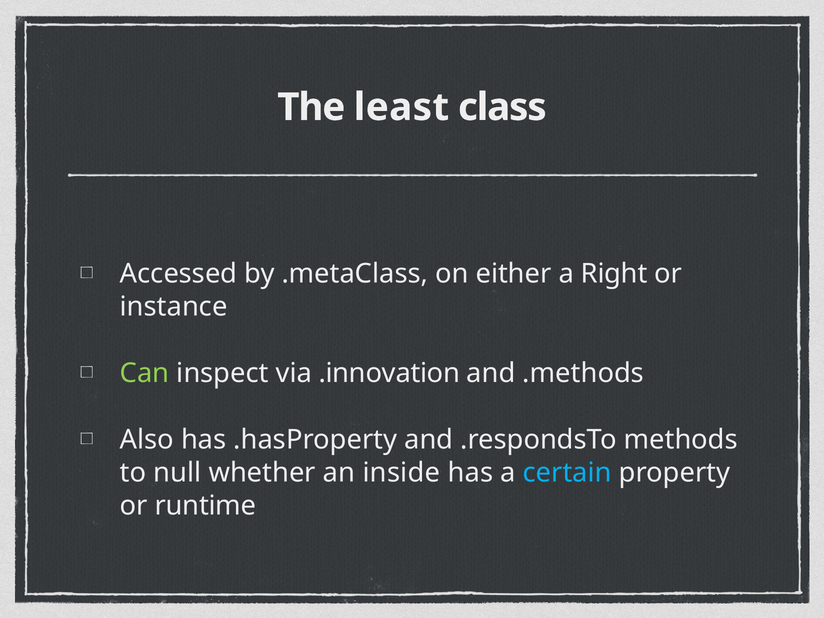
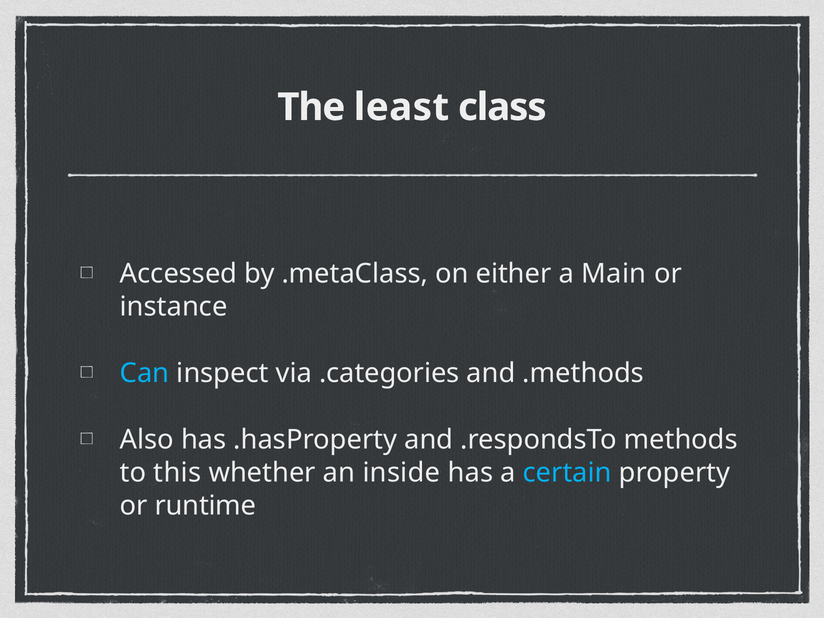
Right: Right -> Main (614, 274)
Can colour: light green -> light blue (145, 373)
.innovation: .innovation -> .categories (389, 373)
null: null -> this (177, 473)
